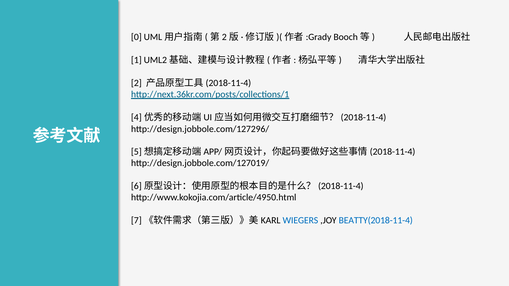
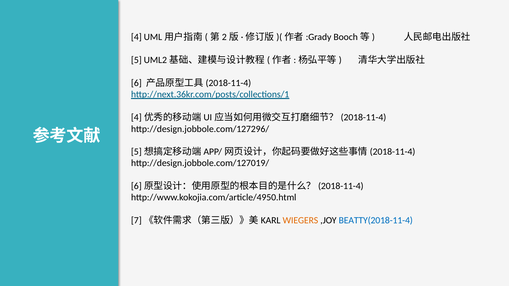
0: 0 -> 4 (136, 37)
1: 1 -> 5 (136, 60)
2: 2 -> 6 (136, 83)
WIEGERS colour: blue -> orange (300, 221)
